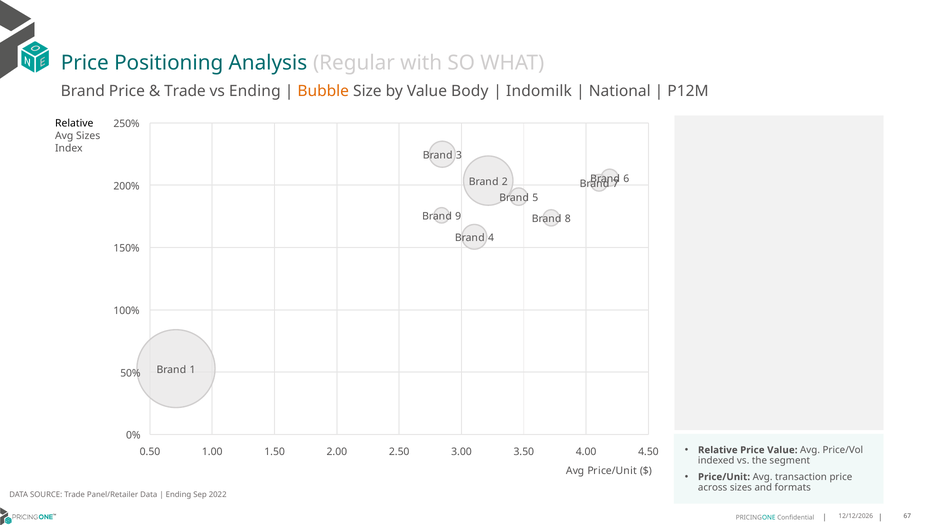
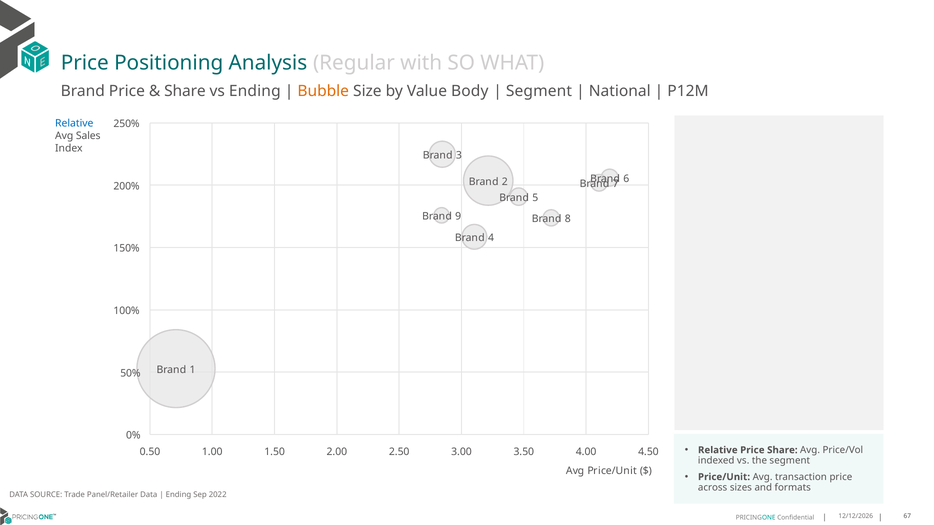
Trade: Trade -> Share (185, 91)
Indomilk: Indomilk -> Segment (539, 91)
Relative colour: black -> blue (74, 124)
Avg Sizes: Sizes -> Sales (88, 136)
Price Value: Value -> Share (782, 450)
